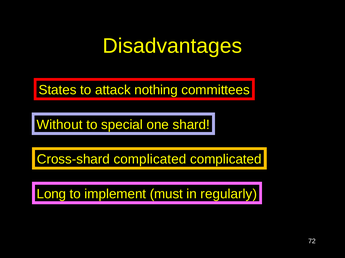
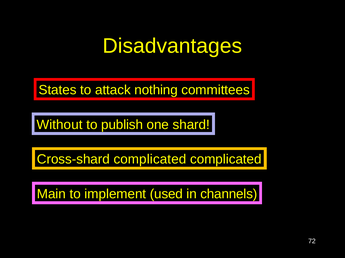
special: special -> publish (122, 125)
Long: Long -> Main (51, 195)
must: must -> used (166, 195)
regularly: regularly -> channels (229, 195)
